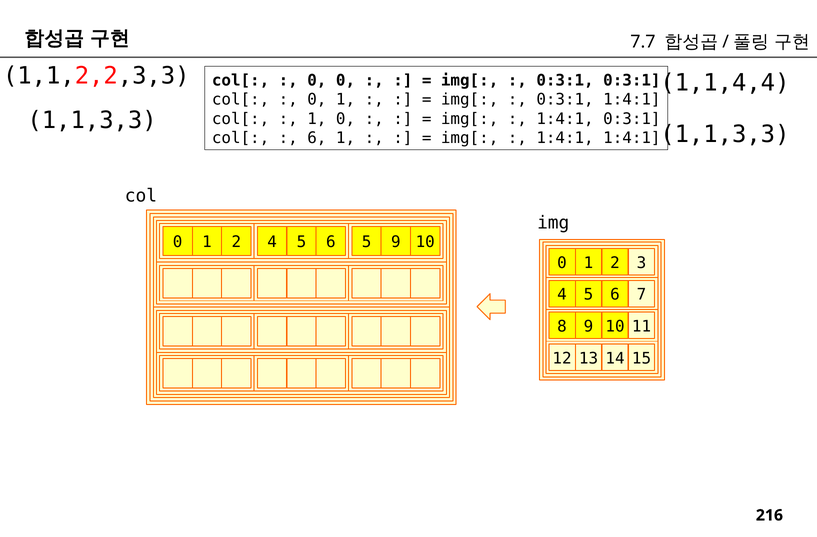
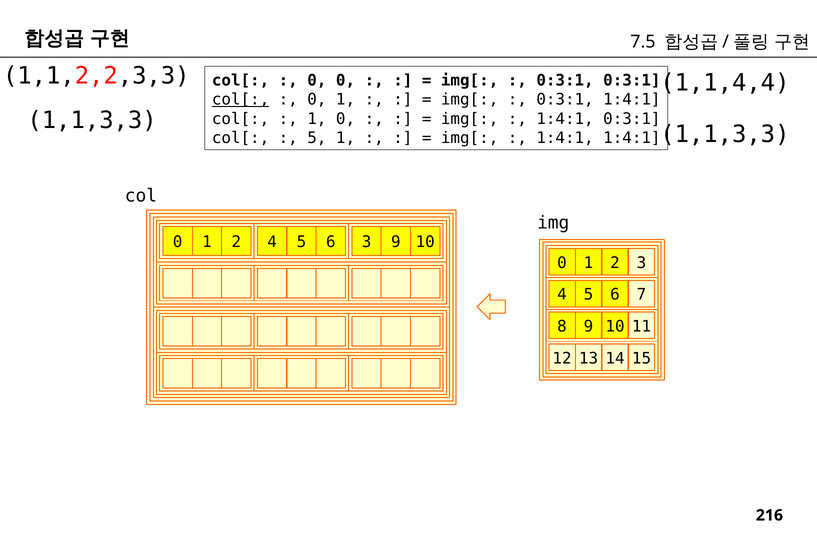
7.7: 7.7 -> 7.5 (643, 42)
col[ underline: none -> present (241, 100)
6: 6 -> 5 (317, 138)
6 5: 5 -> 3 (367, 242)
